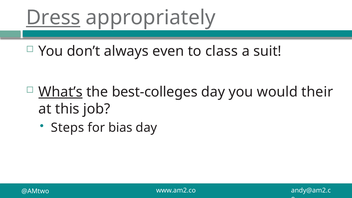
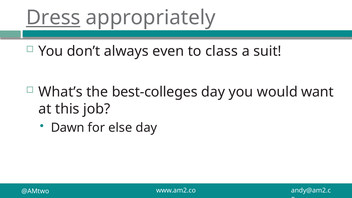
What’s underline: present -> none (61, 92)
their: their -> want (317, 92)
Steps: Steps -> Dawn (68, 128)
bias: bias -> else (120, 128)
